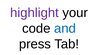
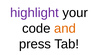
and colour: blue -> orange (65, 28)
